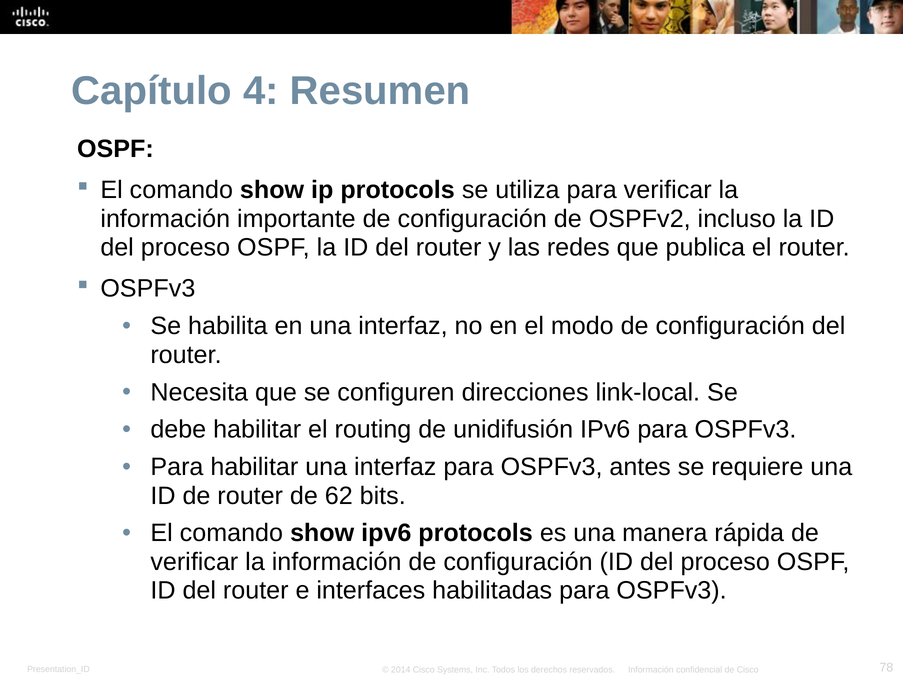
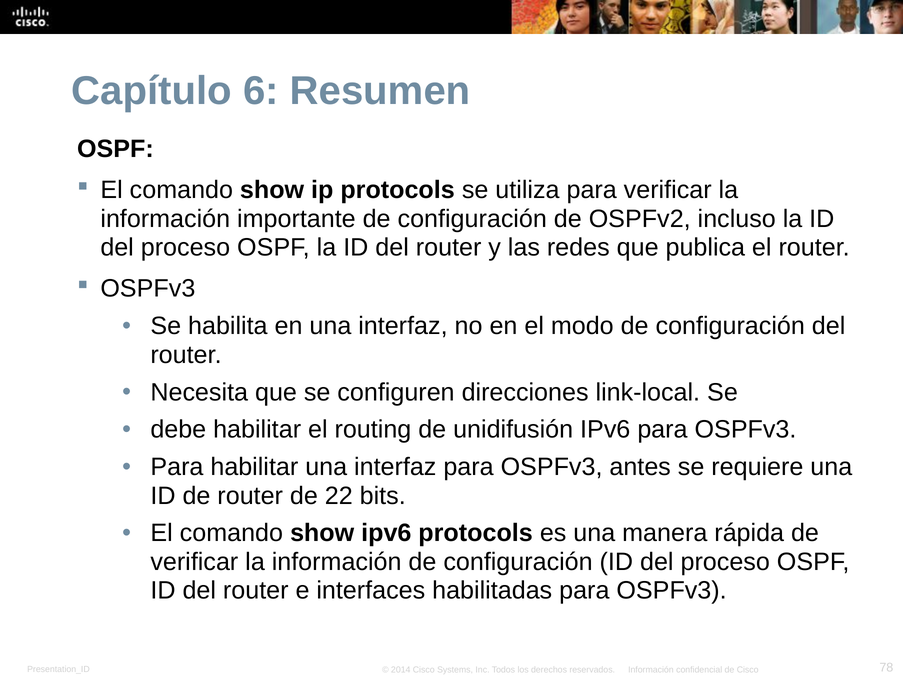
4: 4 -> 6 (261, 91)
62: 62 -> 22 (339, 495)
